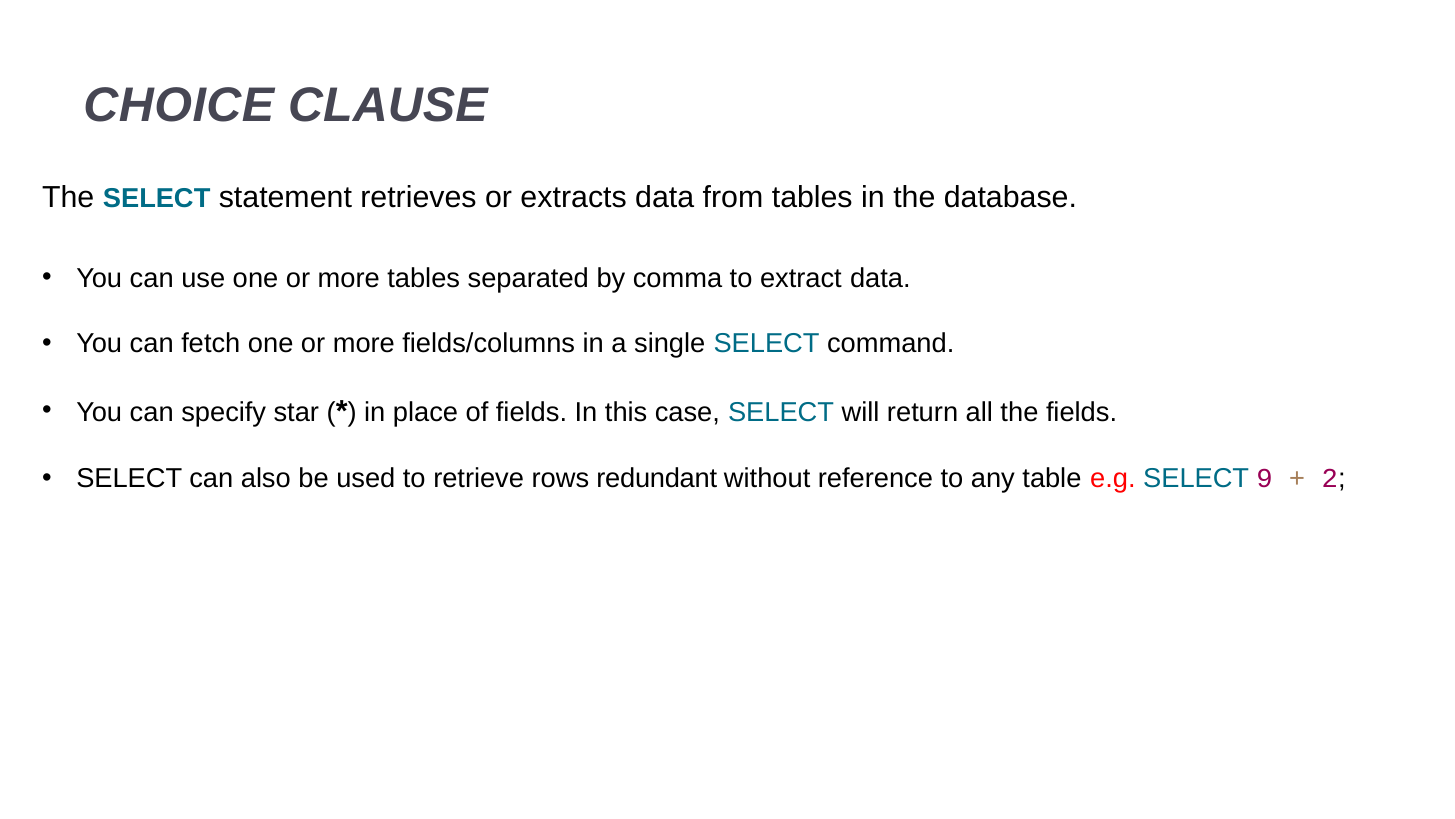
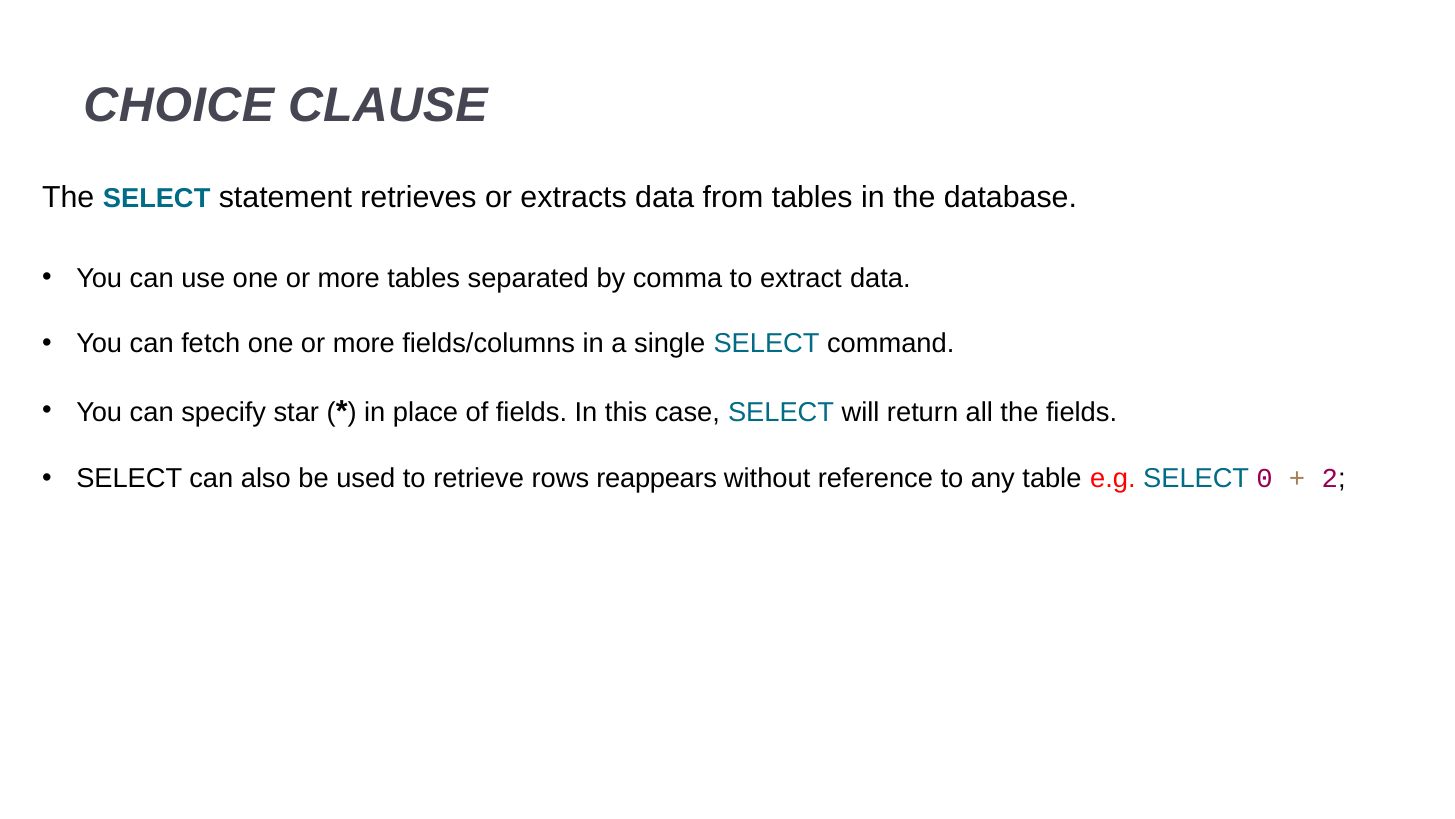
redundant: redundant -> reappears (657, 478)
9: 9 -> 0 (1264, 478)
